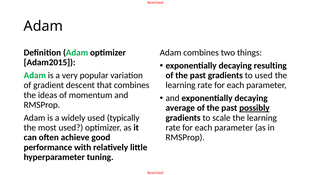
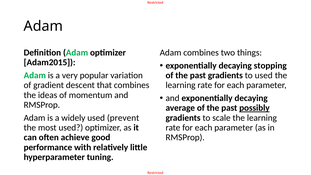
resulting: resulting -> stopping (270, 66)
typically: typically -> prevent (123, 118)
